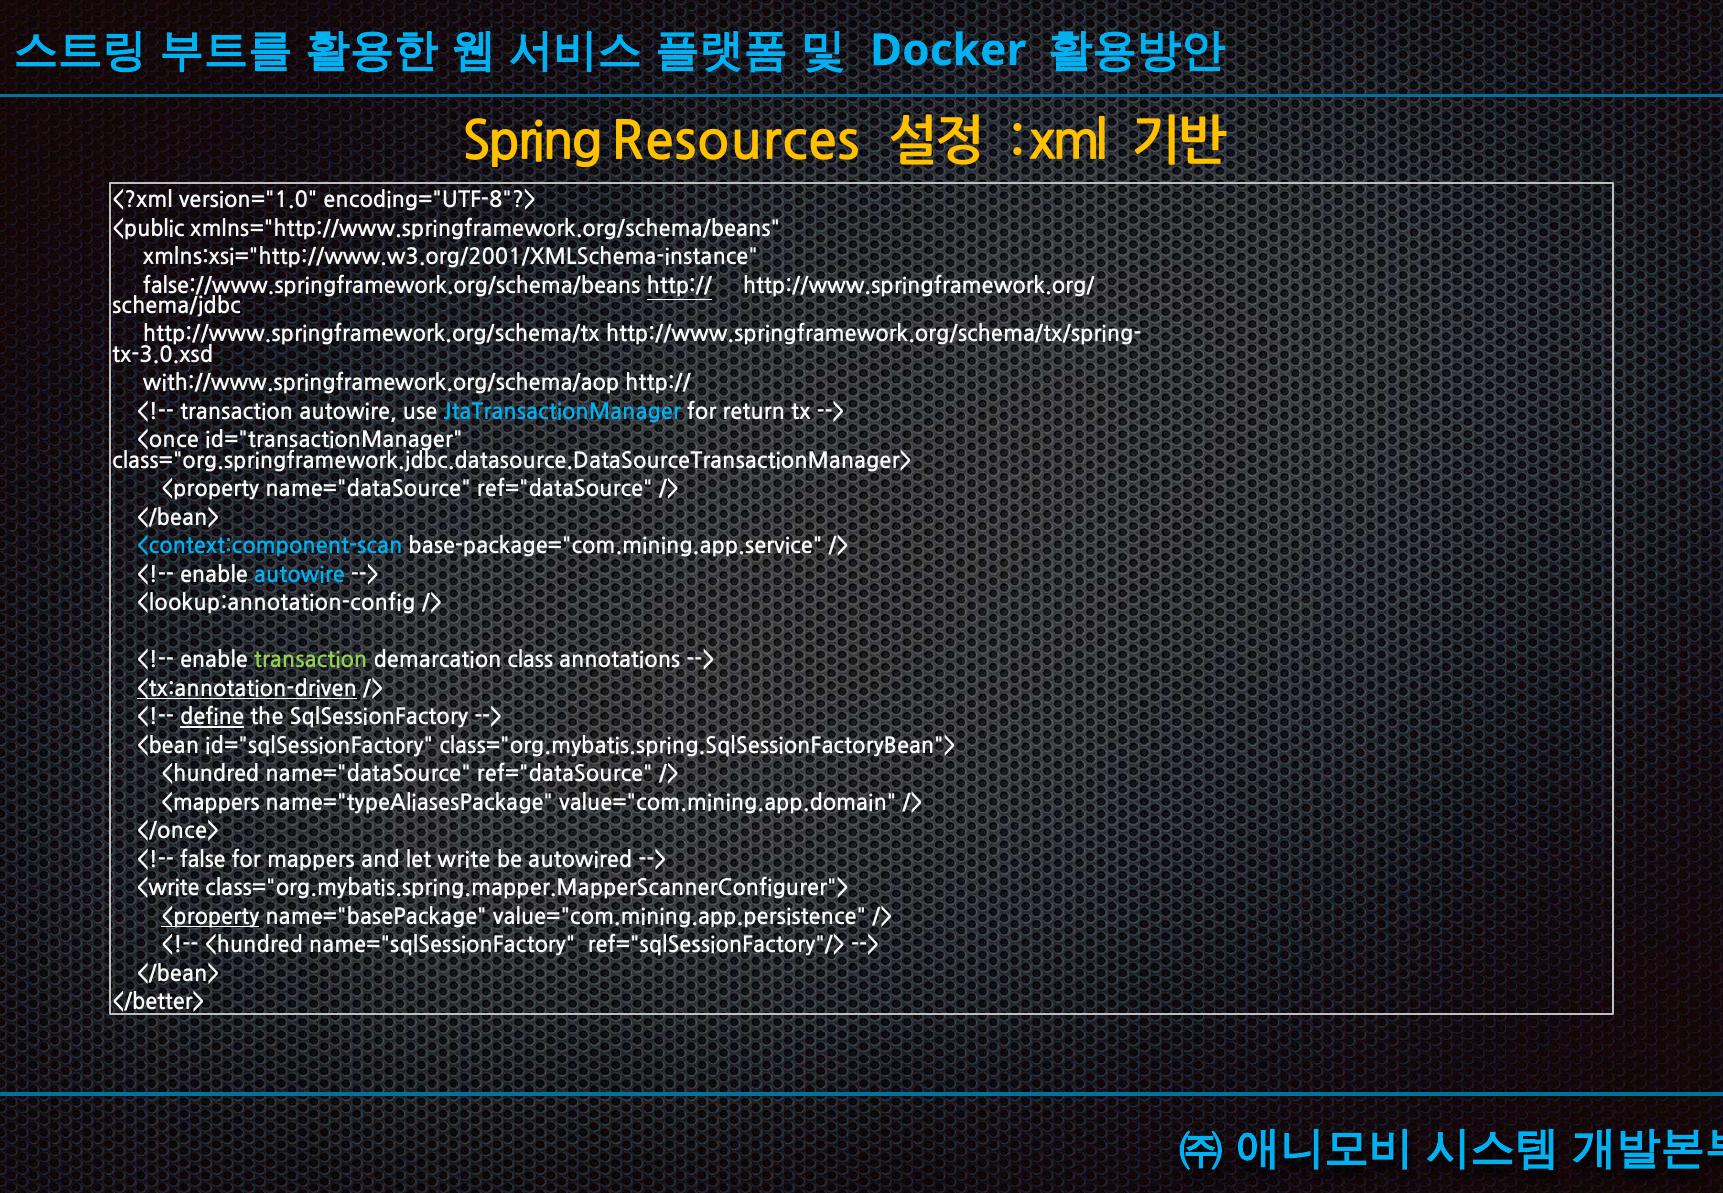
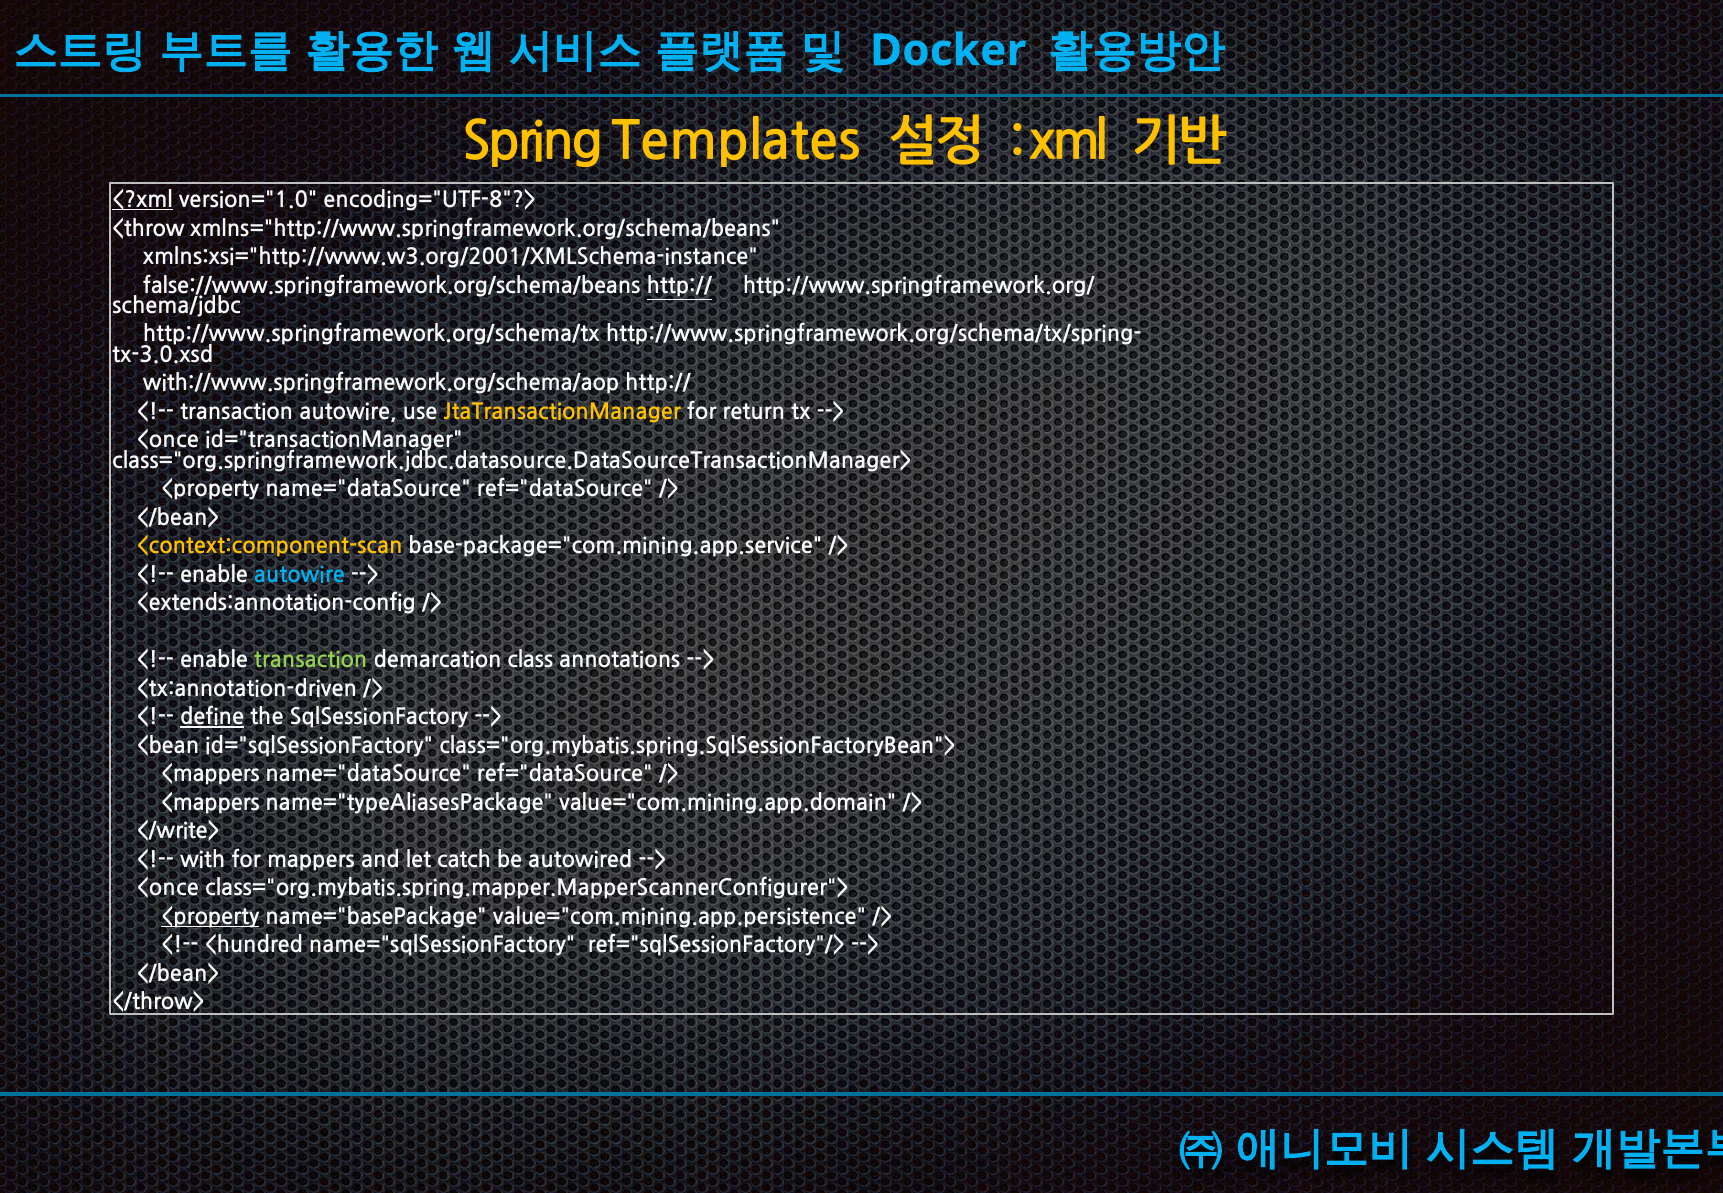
Resources: Resources -> Templates (736, 142)
<?xml underline: none -> present (143, 200)
<public: <public -> <throw (148, 229)
JtaTransactionManager colour: light blue -> yellow (562, 412)
<context:component-scan colour: light blue -> yellow (269, 546)
<lookup:annotation-config: <lookup:annotation-config -> <extends:annotation-config (276, 603)
<tx:annotation-driven underline: present -> none (247, 689)
<hundred: <hundred -> <mappers (210, 774)
</once>: </once> -> </write> (178, 831)
false: false -> with (203, 860)
write: write -> catch (464, 860)
<write: <write -> <once (168, 888)
</better>: </better> -> </throw> (158, 1002)
